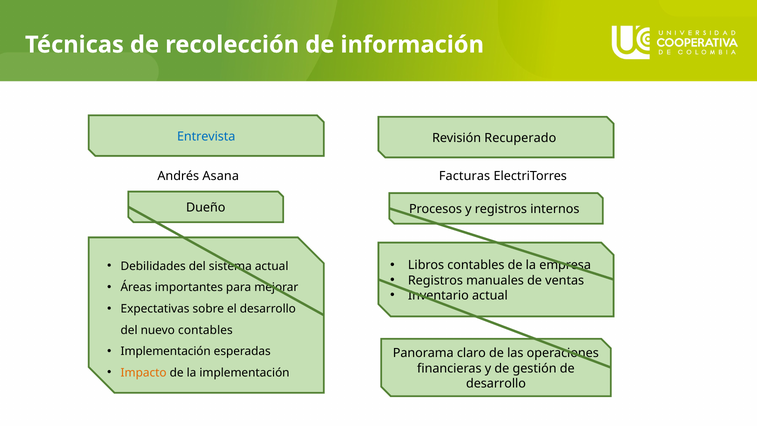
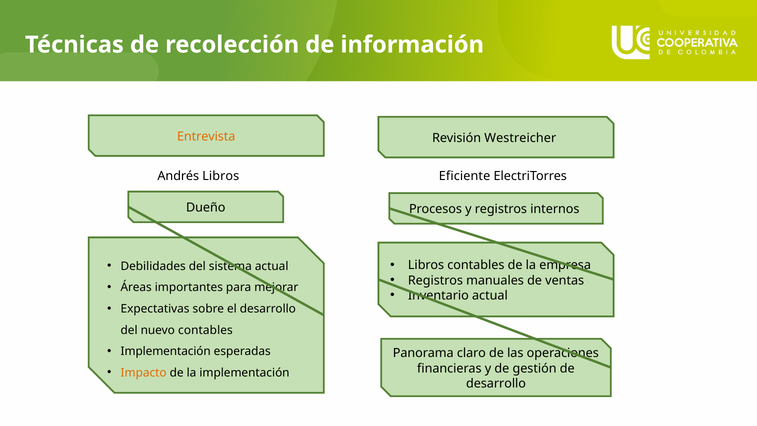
Entrevista colour: blue -> orange (206, 136)
Recuperado: Recuperado -> Westreicher (520, 138)
Facturas: Facturas -> Eficiente (465, 176)
Andrés Asana: Asana -> Libros (221, 176)
